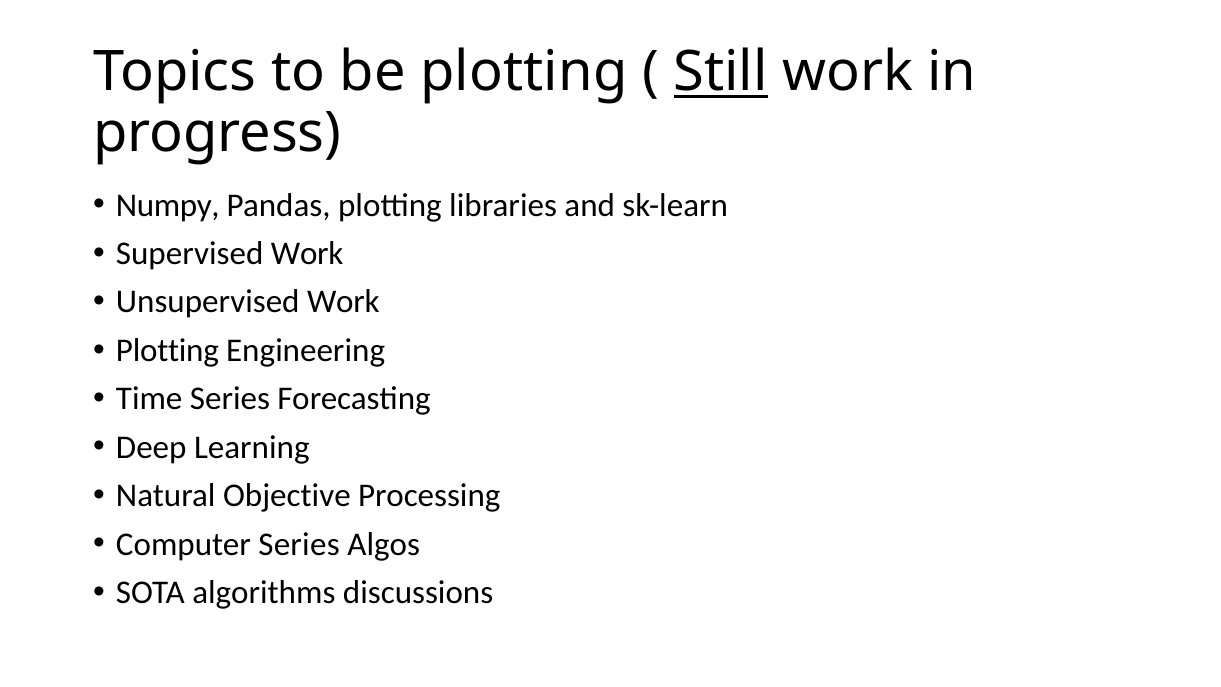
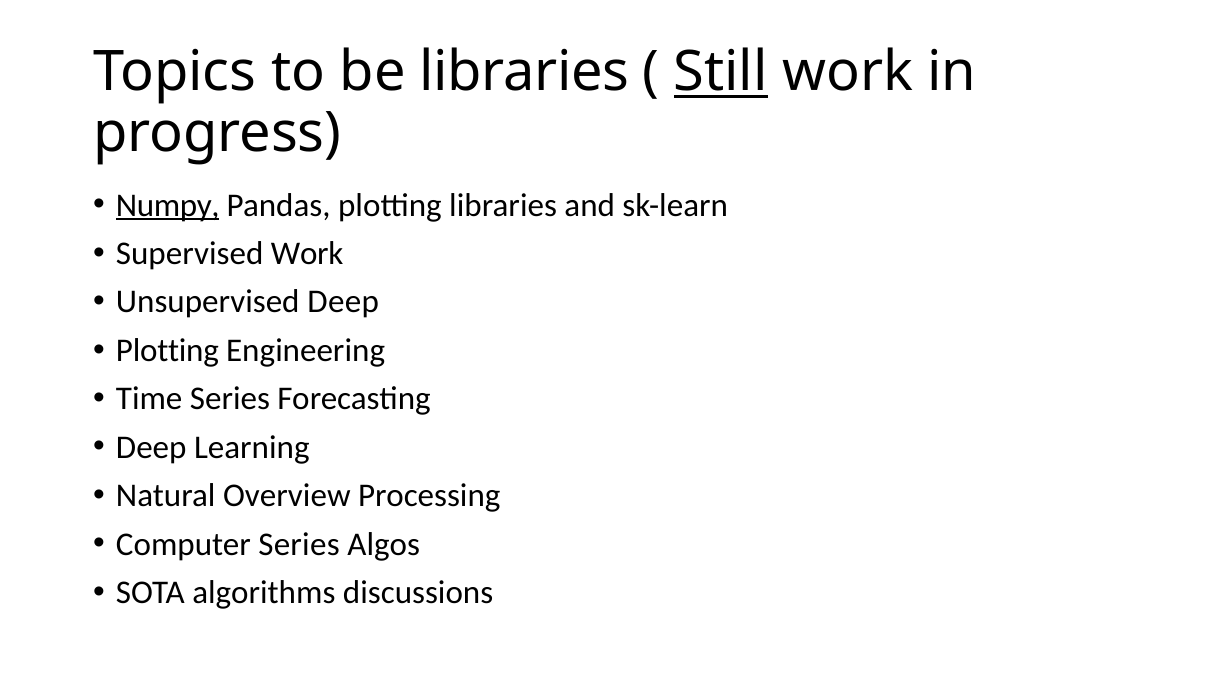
be plotting: plotting -> libraries (524, 72)
Numpy underline: none -> present (168, 205)
Unsupervised Work: Work -> Deep (343, 302)
Objective: Objective -> Overview (287, 496)
